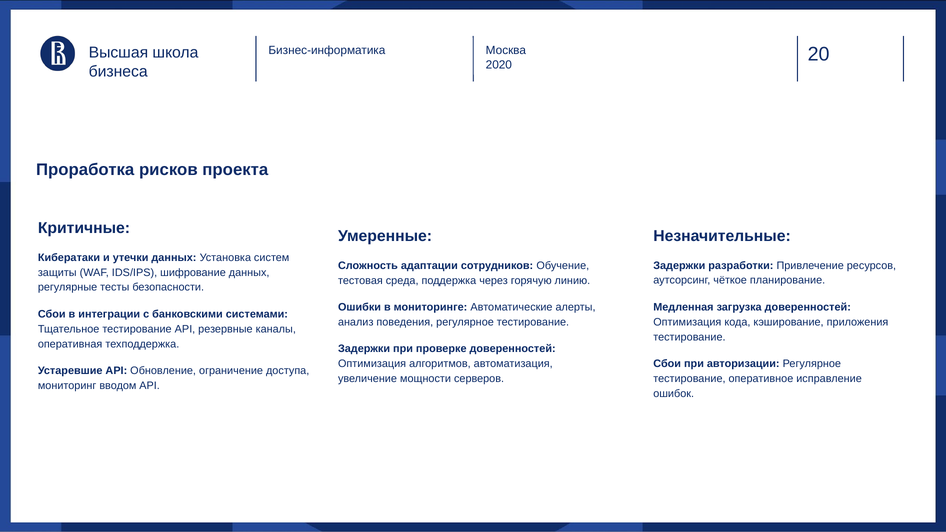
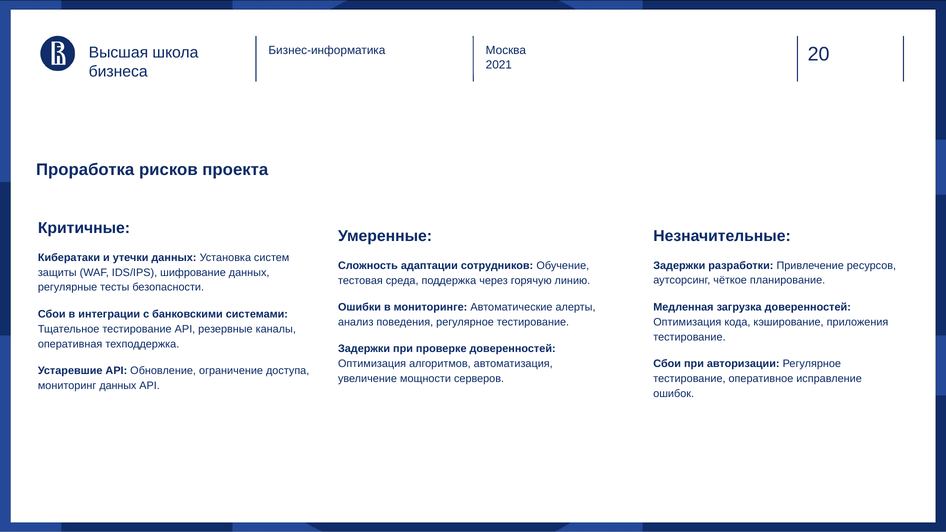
2020: 2020 -> 2021 (499, 65)
мониторинг вводом: вводом -> данных (118, 386)
